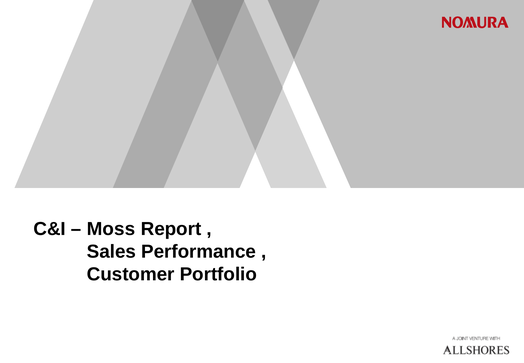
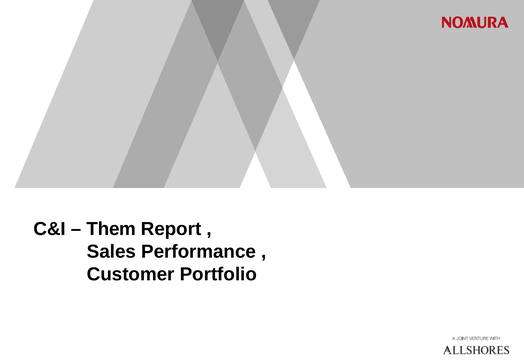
Moss: Moss -> Them (111, 229)
